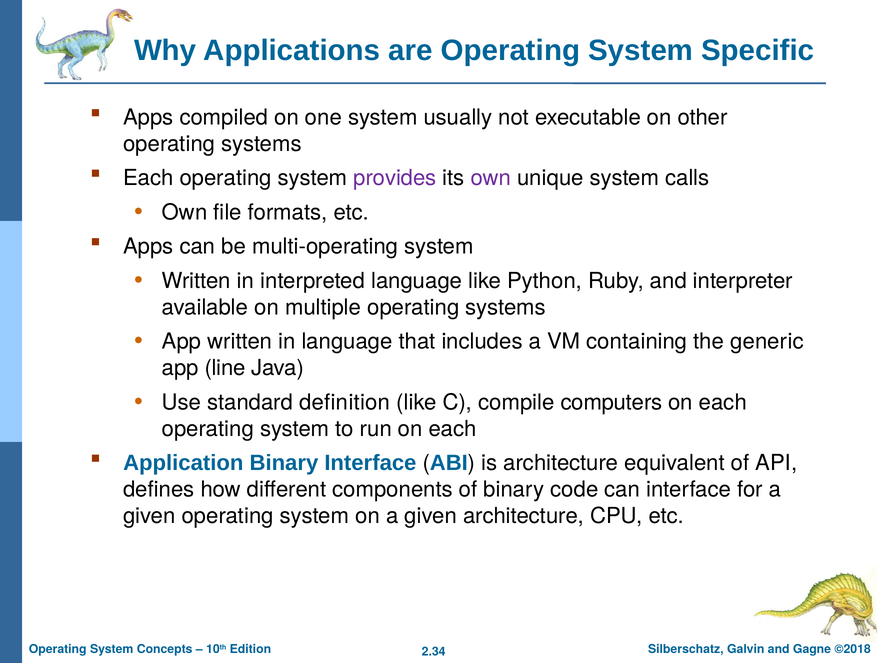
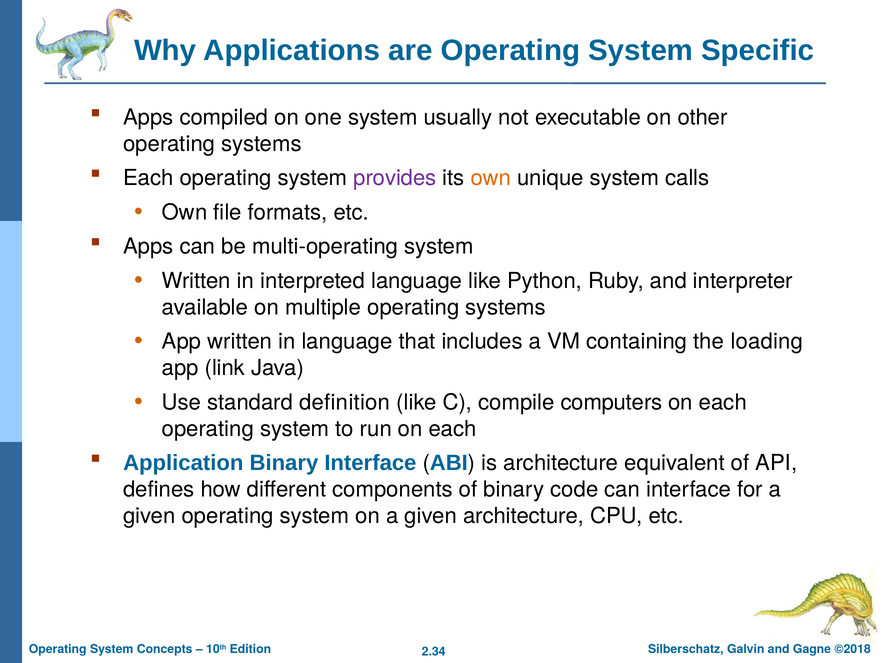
own colour: purple -> orange (491, 178)
generic: generic -> loading (767, 342)
line: line -> link (225, 369)
